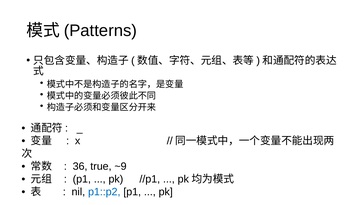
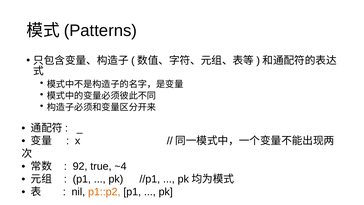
36: 36 -> 92 (80, 166)
~9: ~9 -> ~4 (120, 166)
p1::p2 colour: blue -> orange (104, 192)
